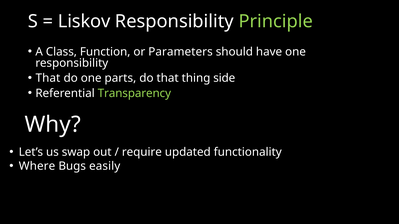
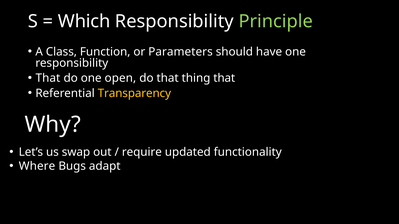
Liskov: Liskov -> Which (84, 22)
parts: parts -> open (120, 78)
thing side: side -> that (224, 78)
Transparency colour: light green -> yellow (134, 93)
easily: easily -> adapt (105, 166)
